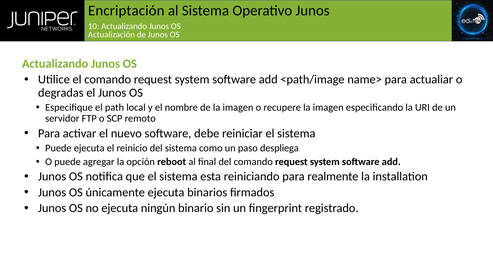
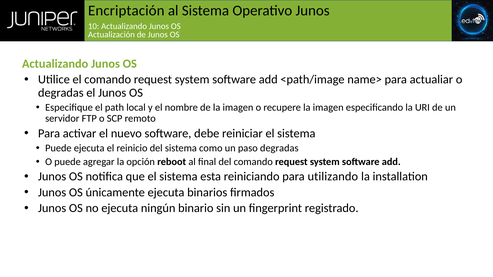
paso despliega: despliega -> degradas (279, 148)
realmente: realmente -> utilizando (333, 177)
